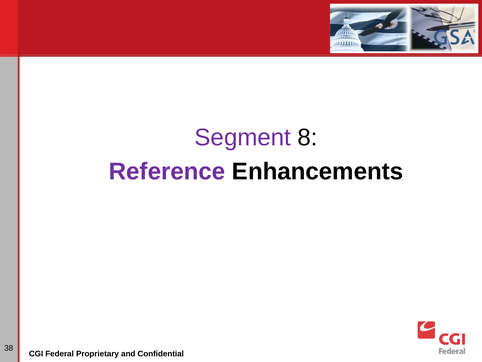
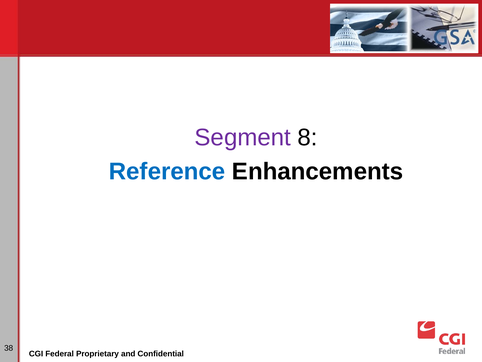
Reference colour: purple -> blue (167, 171)
